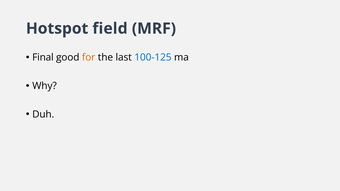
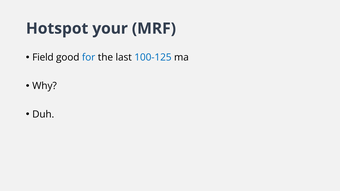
field: field -> your (110, 29)
Final: Final -> Field (43, 57)
for colour: orange -> blue (89, 57)
